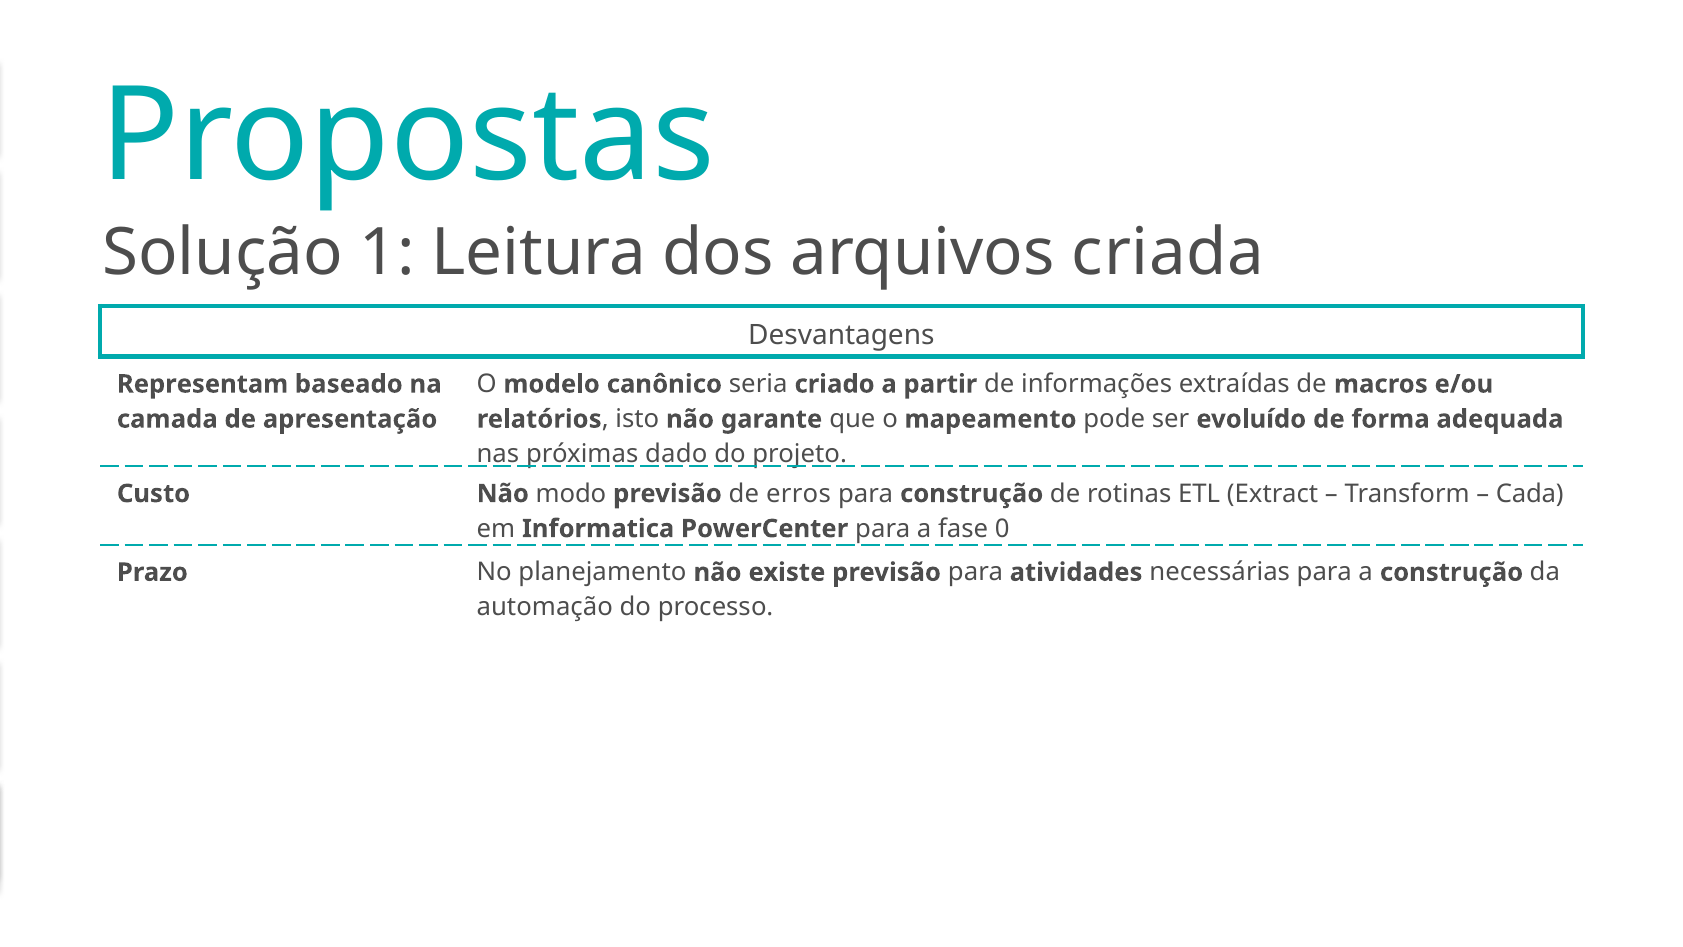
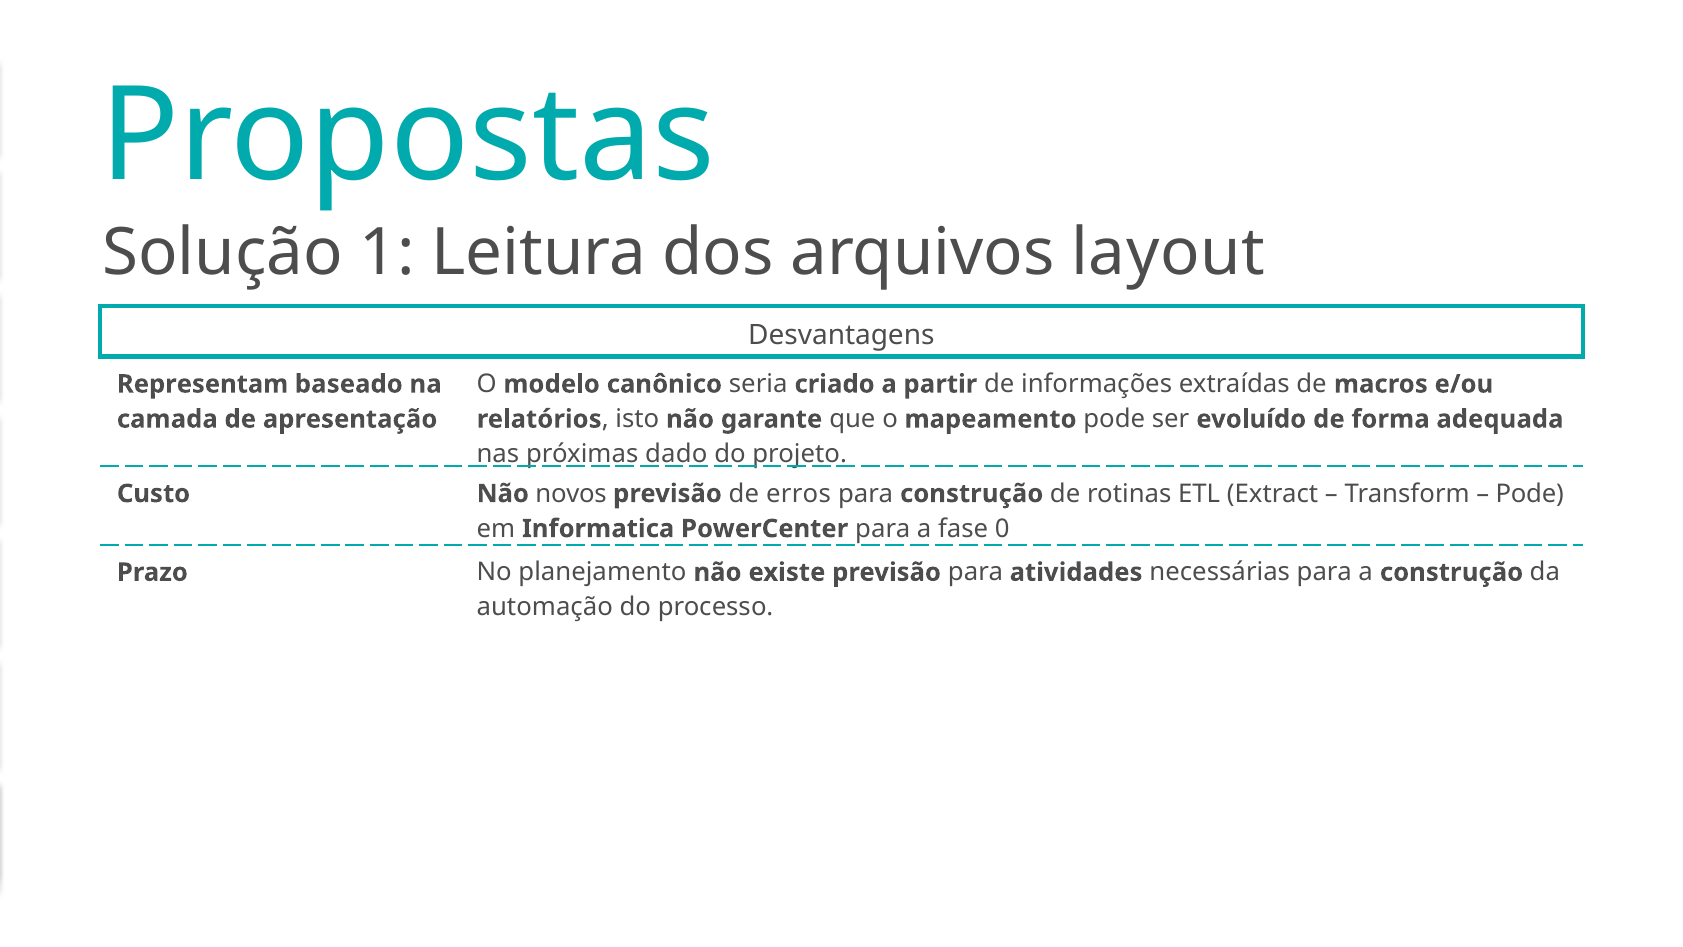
criada: criada -> layout (1168, 253)
modo: modo -> novos (571, 494)
Cada: Cada -> Pode (1530, 494)
